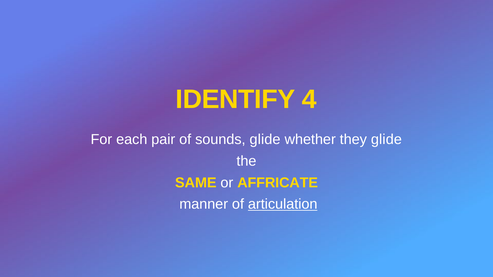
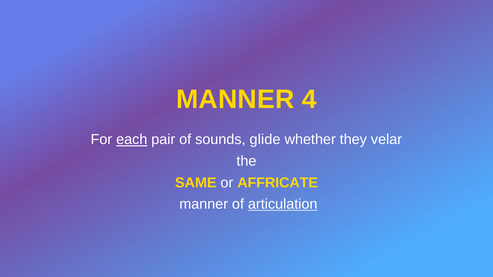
IDENTIFY: IDENTIFY -> MANNER (235, 99)
each underline: none -> present (132, 140)
they glide: glide -> velar (386, 140)
